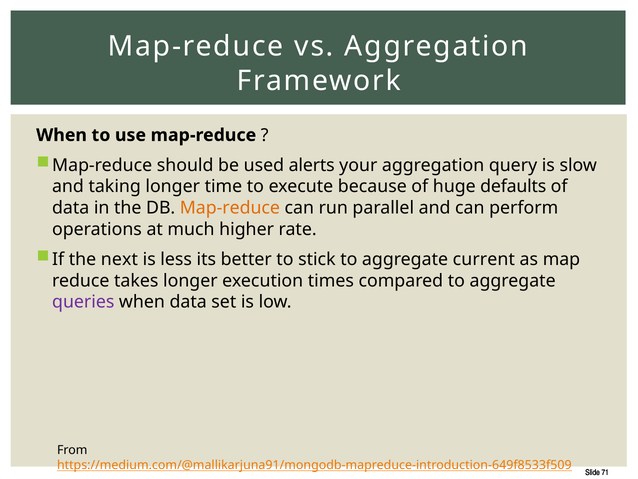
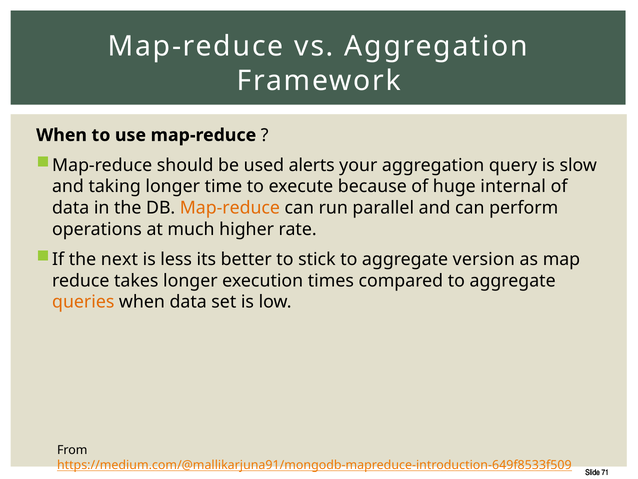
defaults: defaults -> internal (513, 186)
current: current -> version (484, 259)
queries colour: purple -> orange (83, 302)
